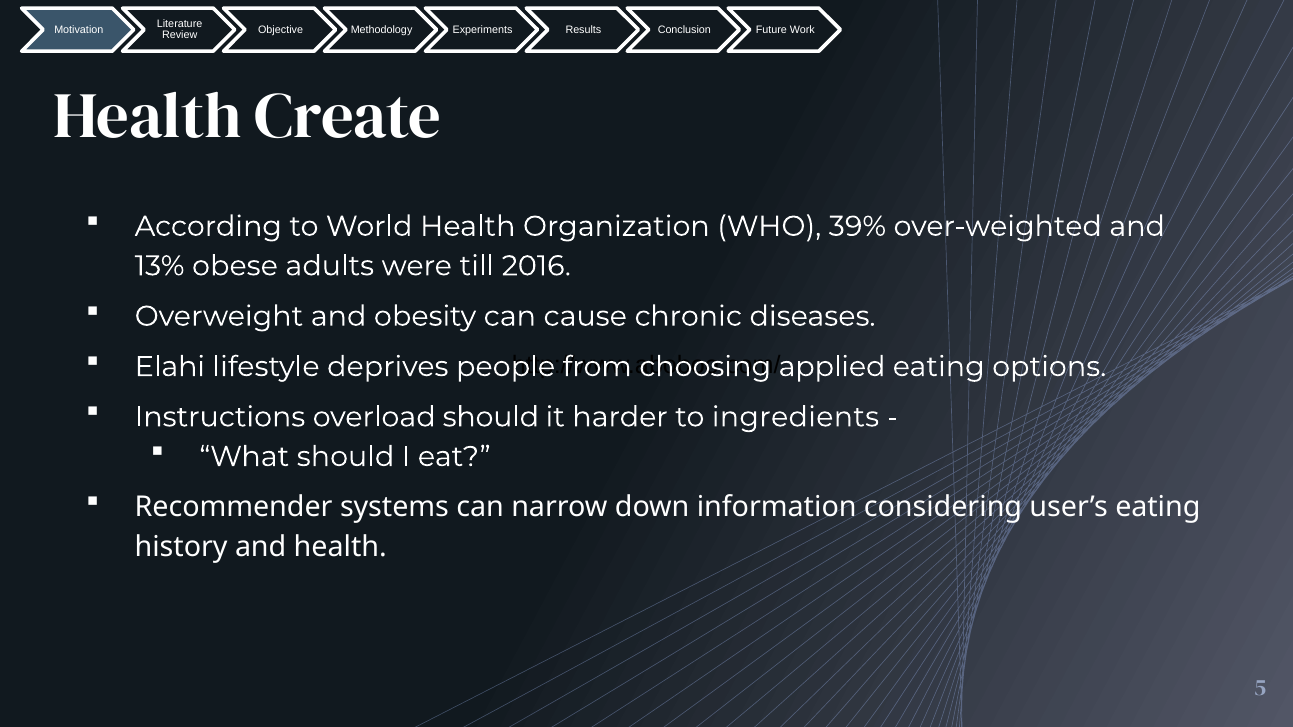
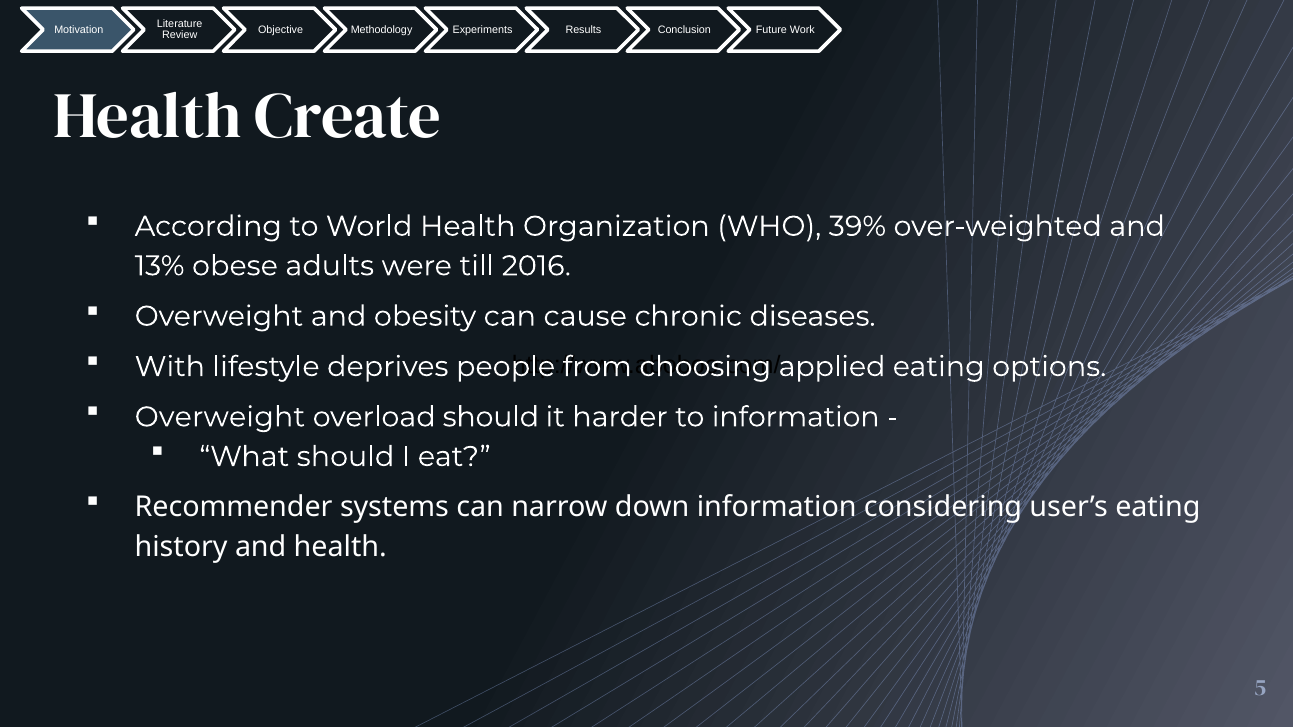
Elahi: Elahi -> With (170, 367)
Instructions: Instructions -> Overweight (220, 417)
to ingredients: ingredients -> information (796, 417)
